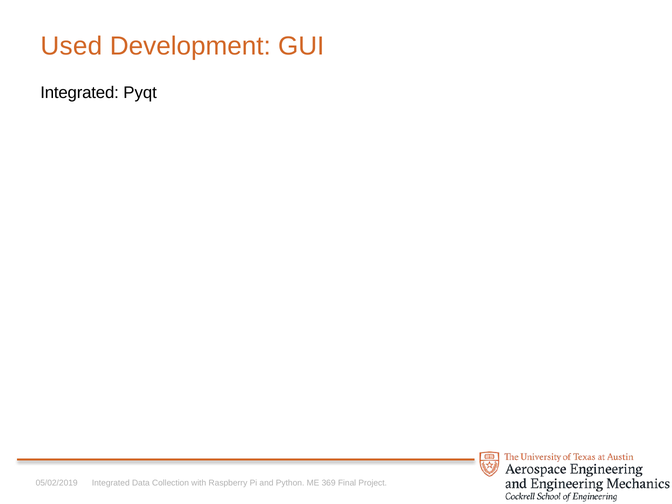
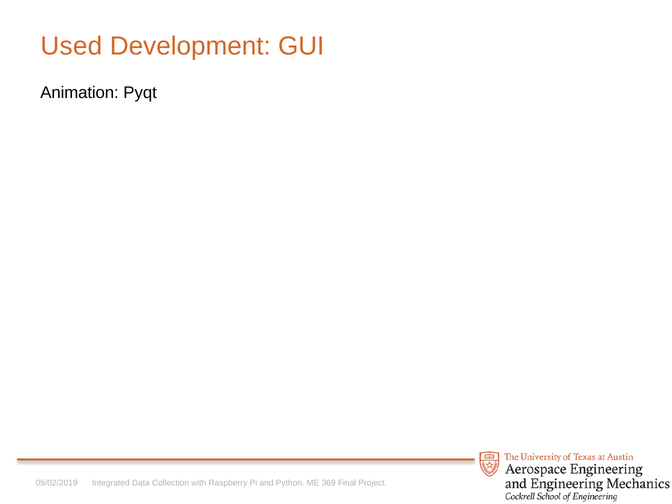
Integrated: Integrated -> Animation (80, 93)
